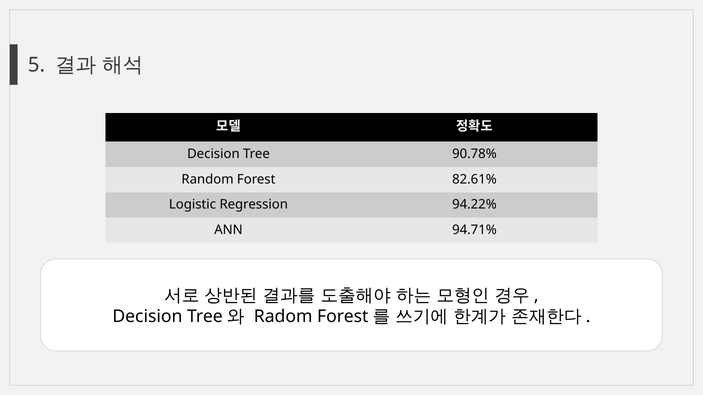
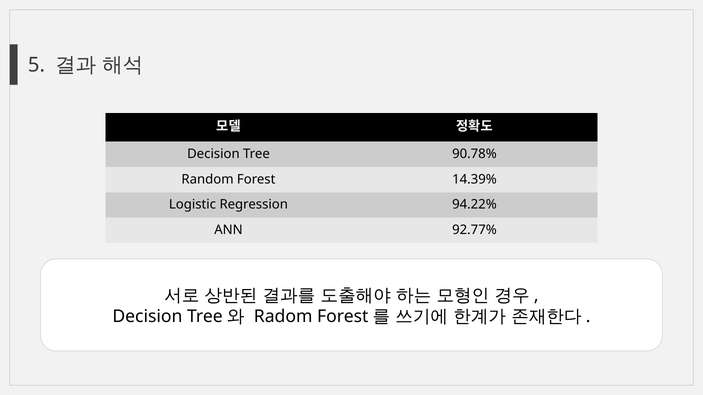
82.61%: 82.61% -> 14.39% (474, 179)
94.71%: 94.71% -> 92.77% (474, 230)
